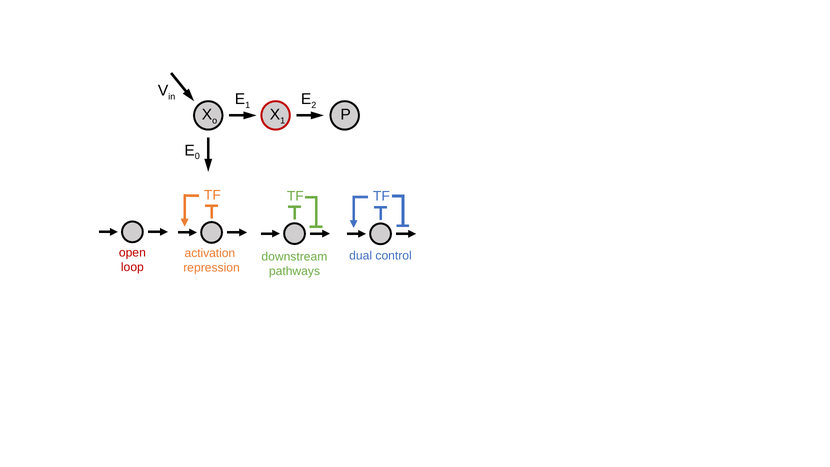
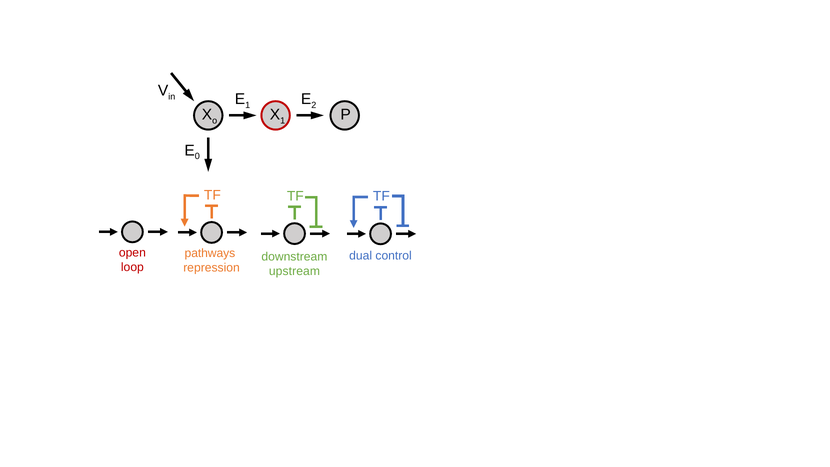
activation: activation -> pathways (210, 253)
pathways: pathways -> upstream (294, 271)
